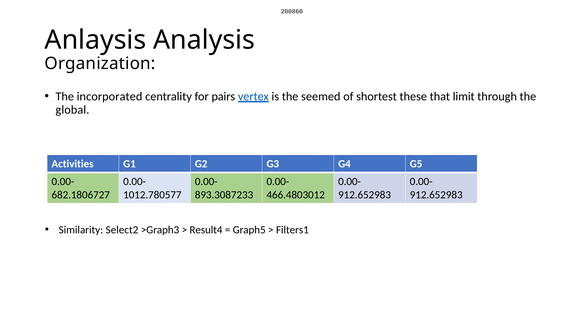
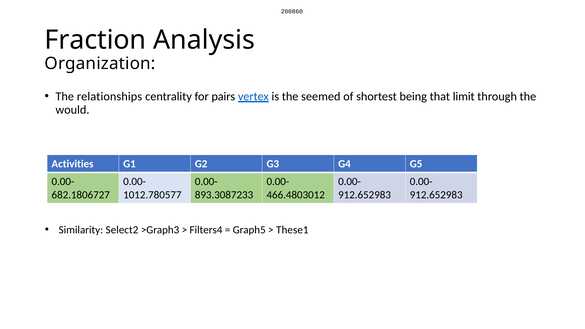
Anlaysis: Anlaysis -> Fraction (95, 40)
incorporated: incorporated -> relationships (109, 97)
these: these -> being (413, 97)
global: global -> would (73, 110)
Result4: Result4 -> Filters4 (206, 230)
Filters1: Filters1 -> These1 (292, 230)
